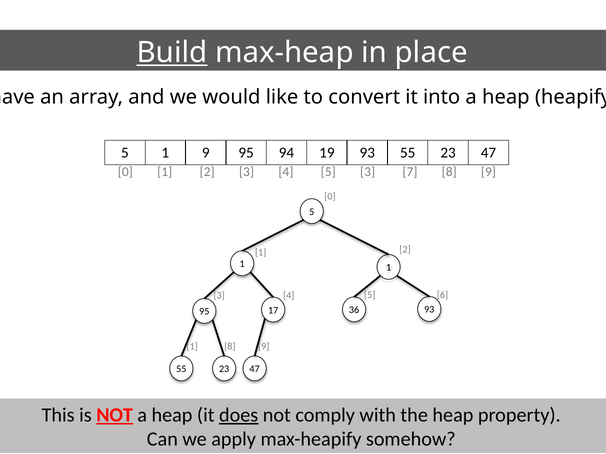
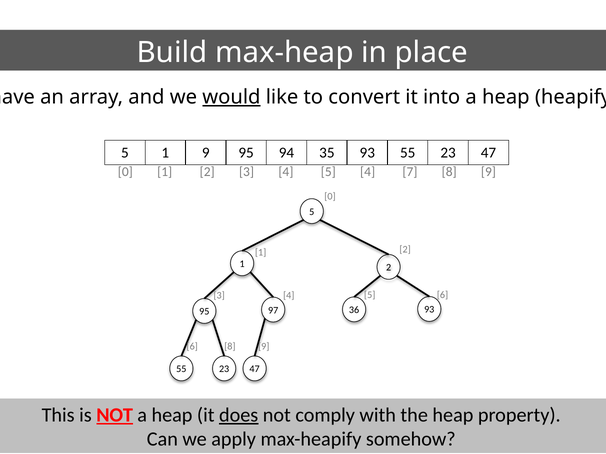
Build underline: present -> none (172, 53)
would underline: none -> present (231, 97)
19: 19 -> 35 (327, 153)
5 3: 3 -> 4 (368, 172)
1: 1 -> 2 (389, 268)
17: 17 -> 97 (273, 311)
1: 1 -> 6 (192, 347)
